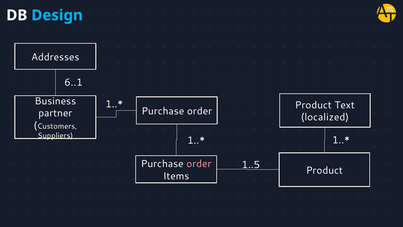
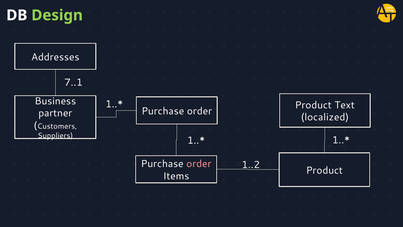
Design colour: light blue -> light green (57, 15)
6..1: 6..1 -> 7..1 (73, 82)
1..5: 1..5 -> 1..2 (251, 165)
